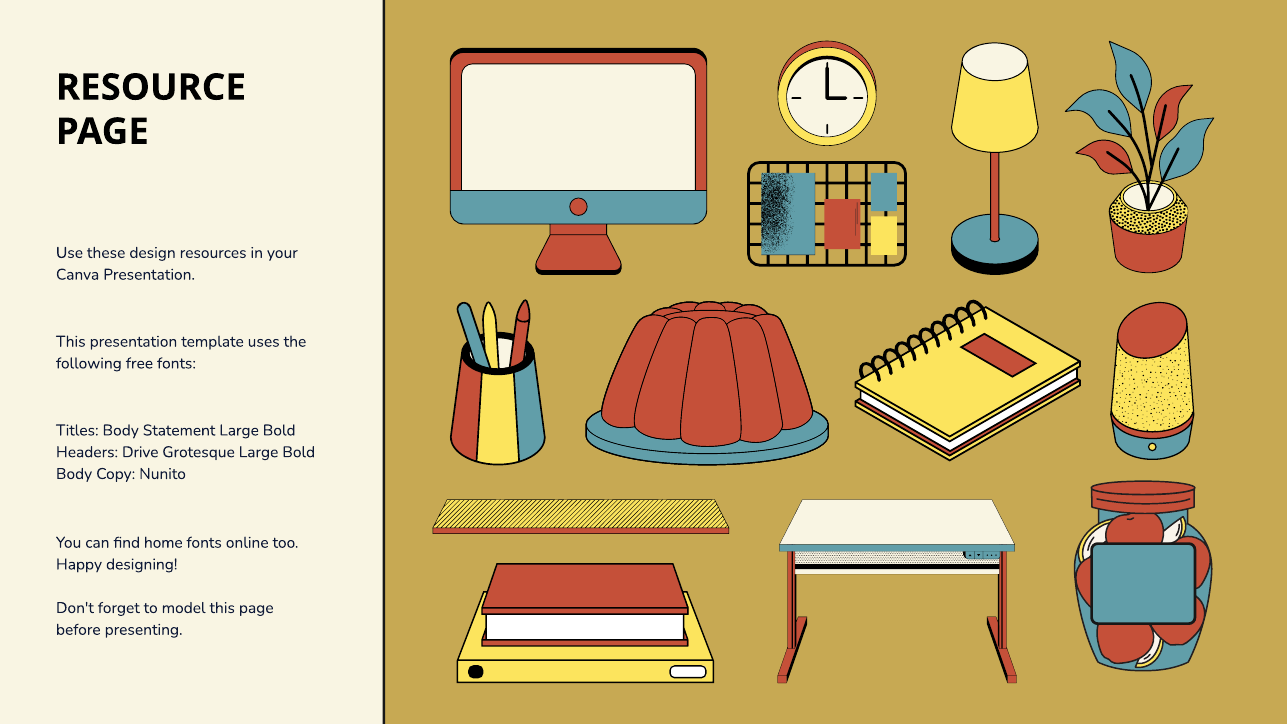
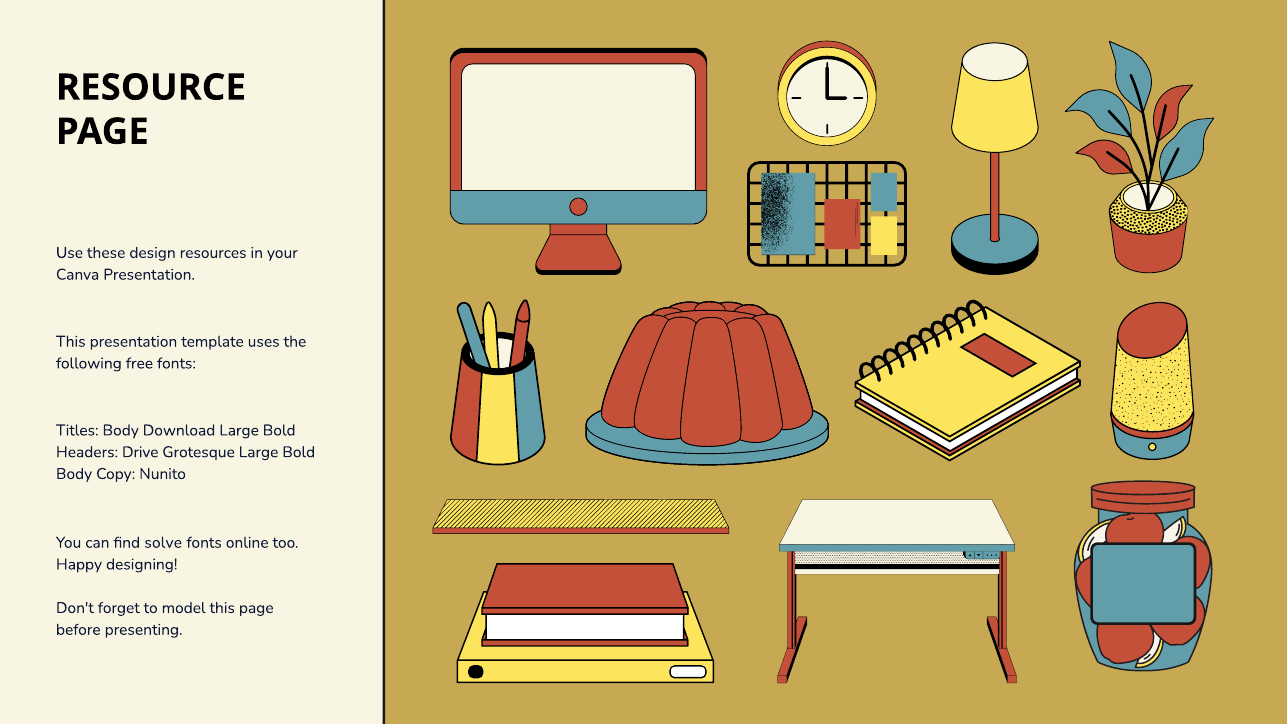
Statement: Statement -> Download (179, 430)
home: home -> solve (163, 543)
